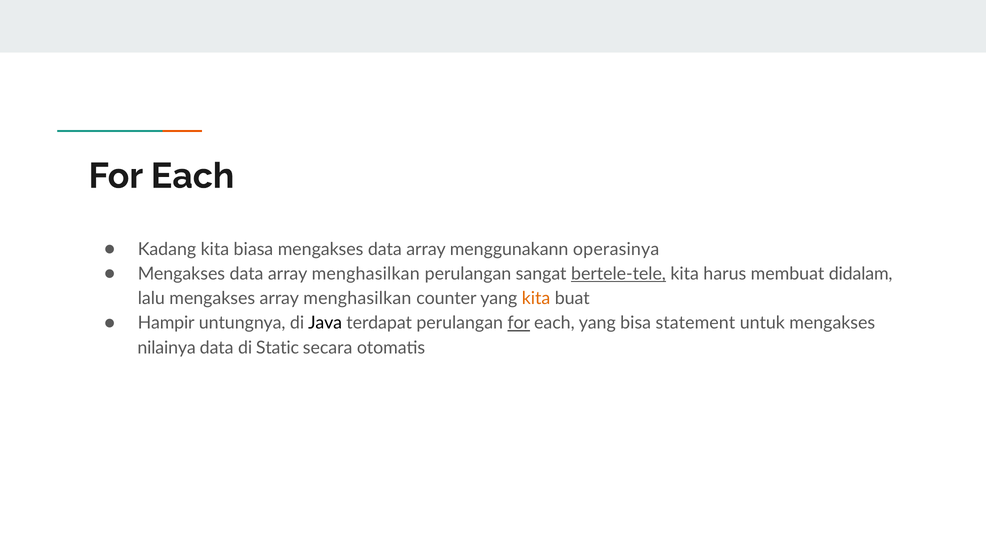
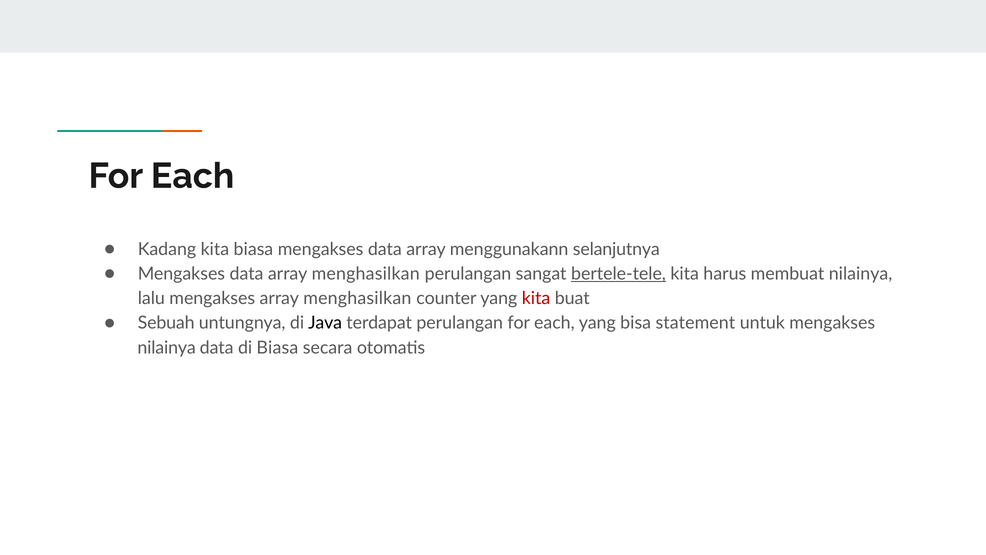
operasinya: operasinya -> selanjutnya (616, 249)
membuat didalam: didalam -> nilainya (861, 274)
kita colour: orange -> red (536, 298)
Hampir: Hampir -> Sebuah (166, 323)
for underline: present -> none (519, 323)
di Static: Static -> Biasa (277, 347)
